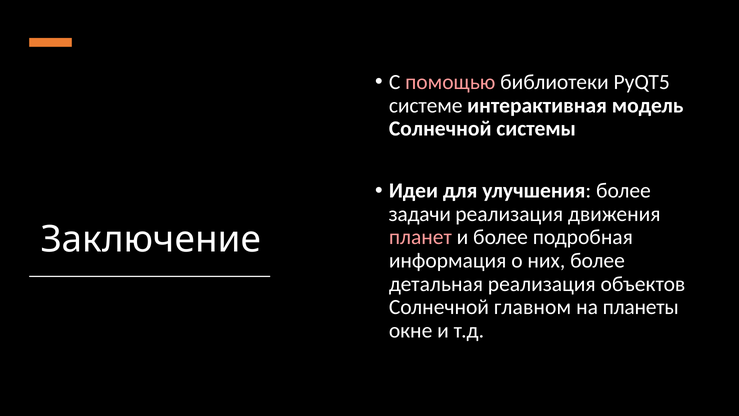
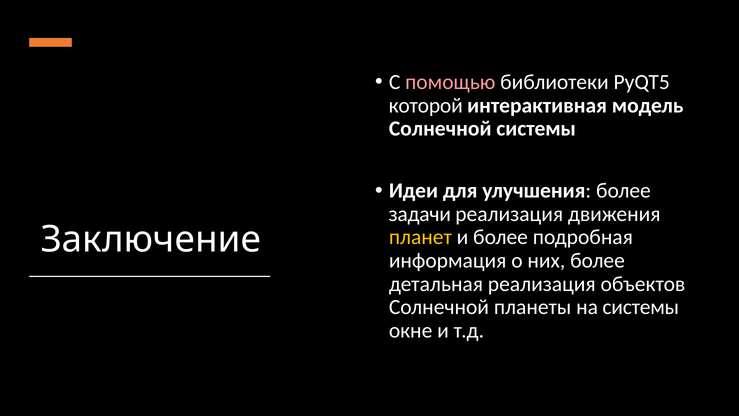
системе: системе -> которой (426, 105)
планет colour: pink -> yellow (420, 237)
главном: главном -> планеты (533, 307)
на планеты: планеты -> системы (641, 307)
